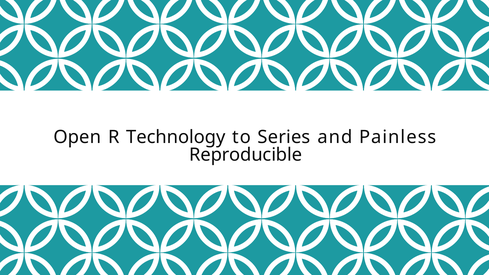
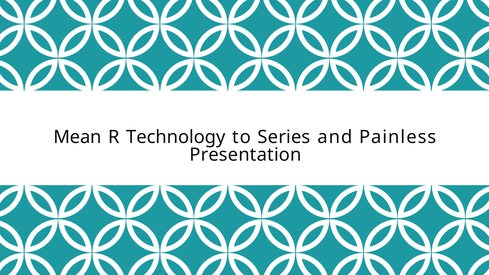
Open: Open -> Mean (77, 137)
Reproducible: Reproducible -> Presentation (245, 155)
